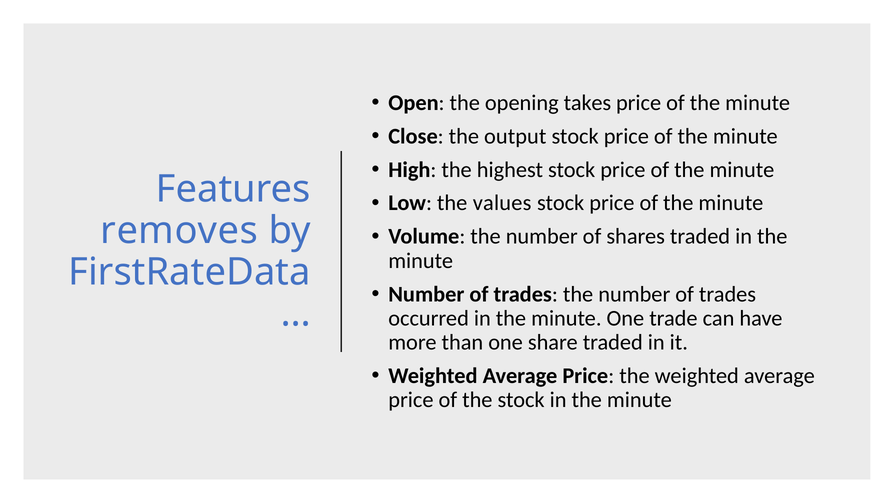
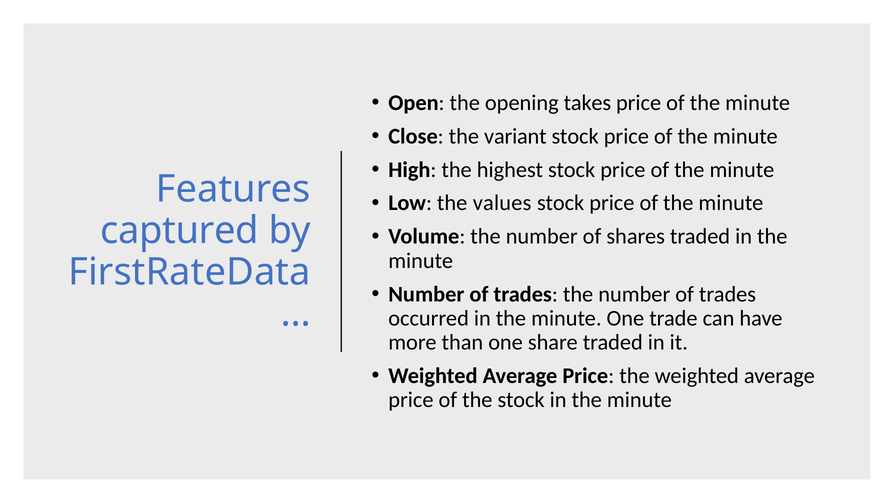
output: output -> variant (515, 136)
removes: removes -> captured (180, 231)
